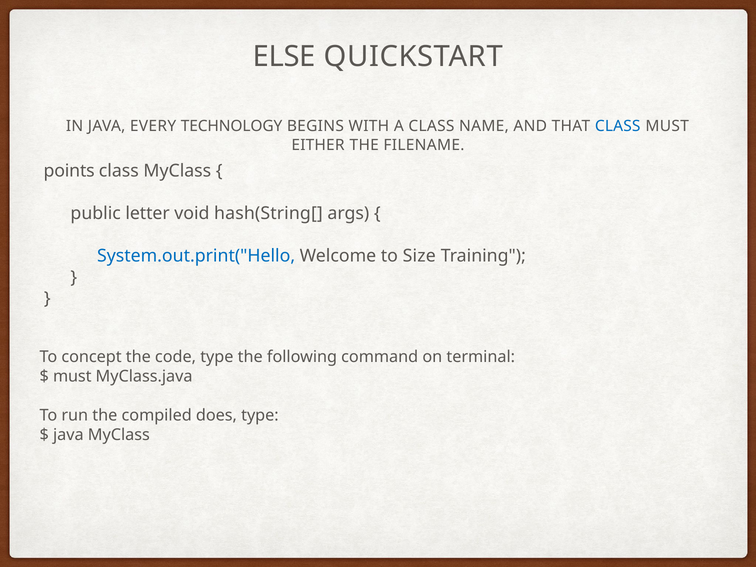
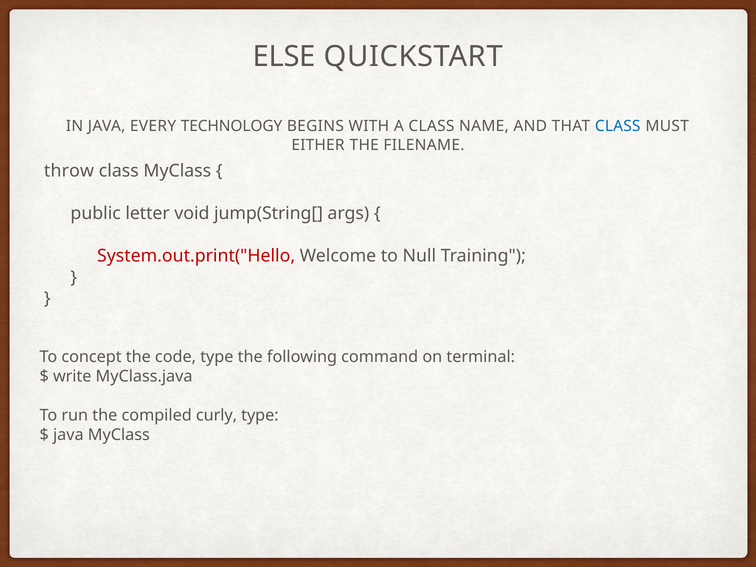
points: points -> throw (69, 171)
hash(String[: hash(String[ -> jump(String[ (269, 213)
System.out.print("Hello colour: blue -> red (196, 256)
Size: Size -> Null (419, 256)
must: must -> write (72, 377)
does: does -> curly (216, 416)
